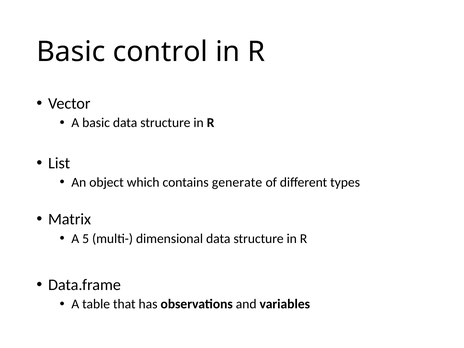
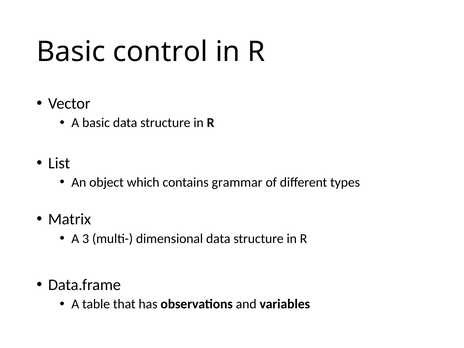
generate: generate -> grammar (237, 182)
5: 5 -> 3 (86, 239)
